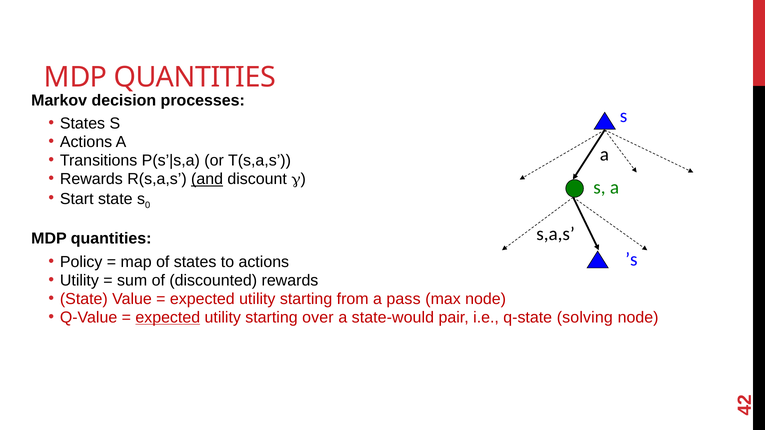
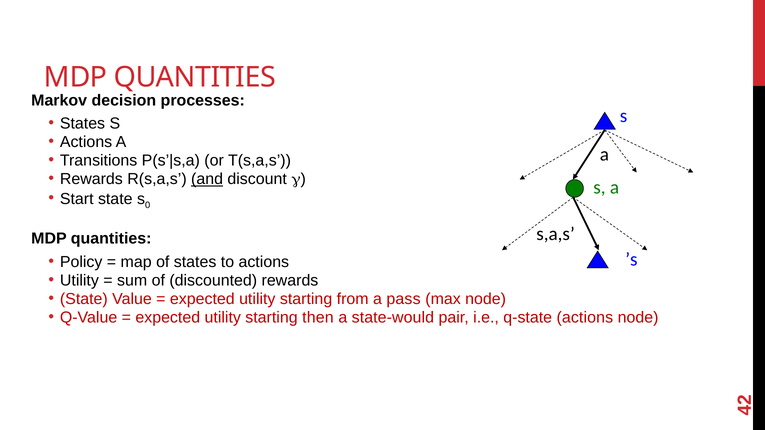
expected underline: present -> none (168, 318)
over: over -> then (318, 318)
q-state solving: solving -> actions (585, 318)
